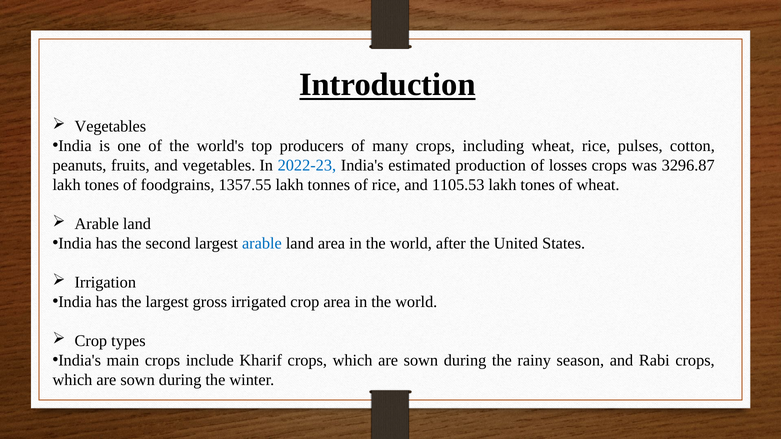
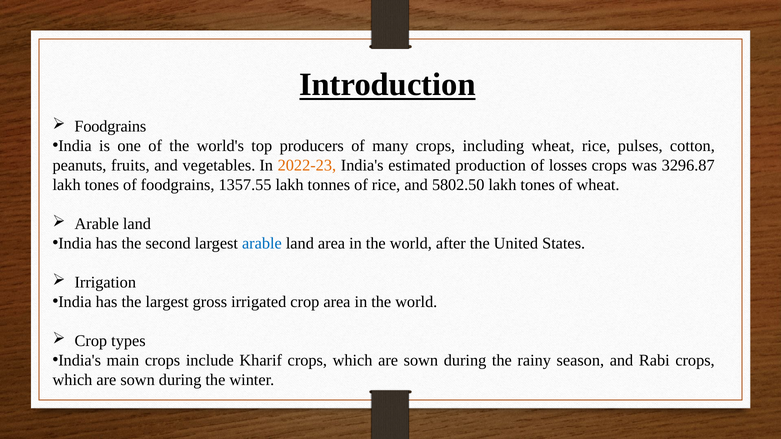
Vegetables: Vegetables -> Foodgrains (110, 126)
2022-23 colour: blue -> orange (307, 165)
1105.53: 1105.53 -> 5802.50 (458, 185)
